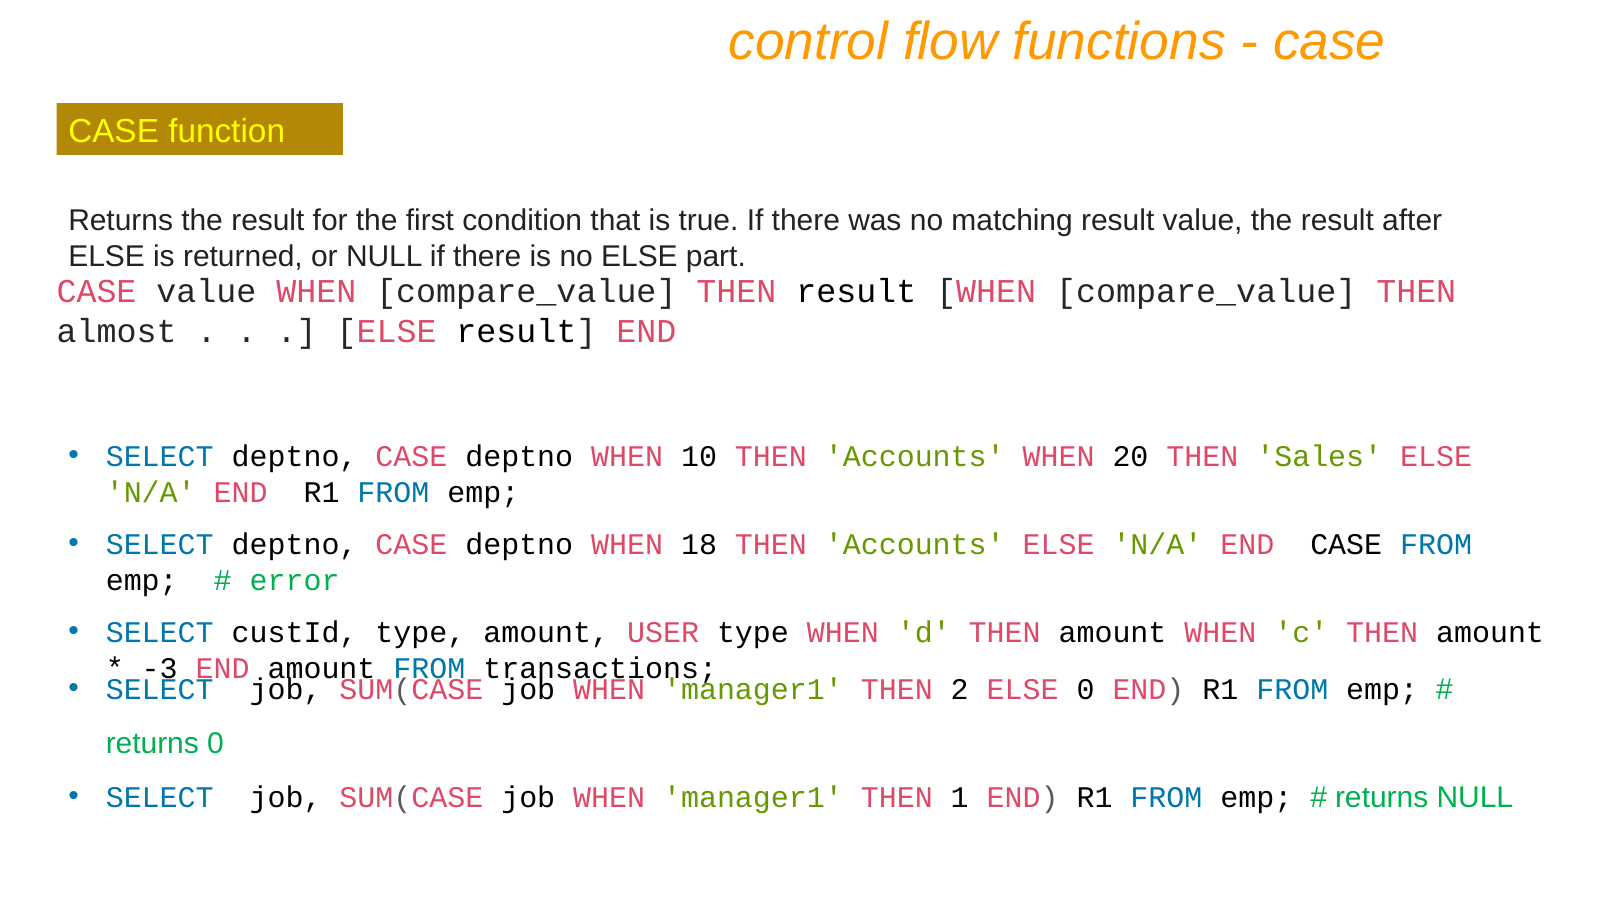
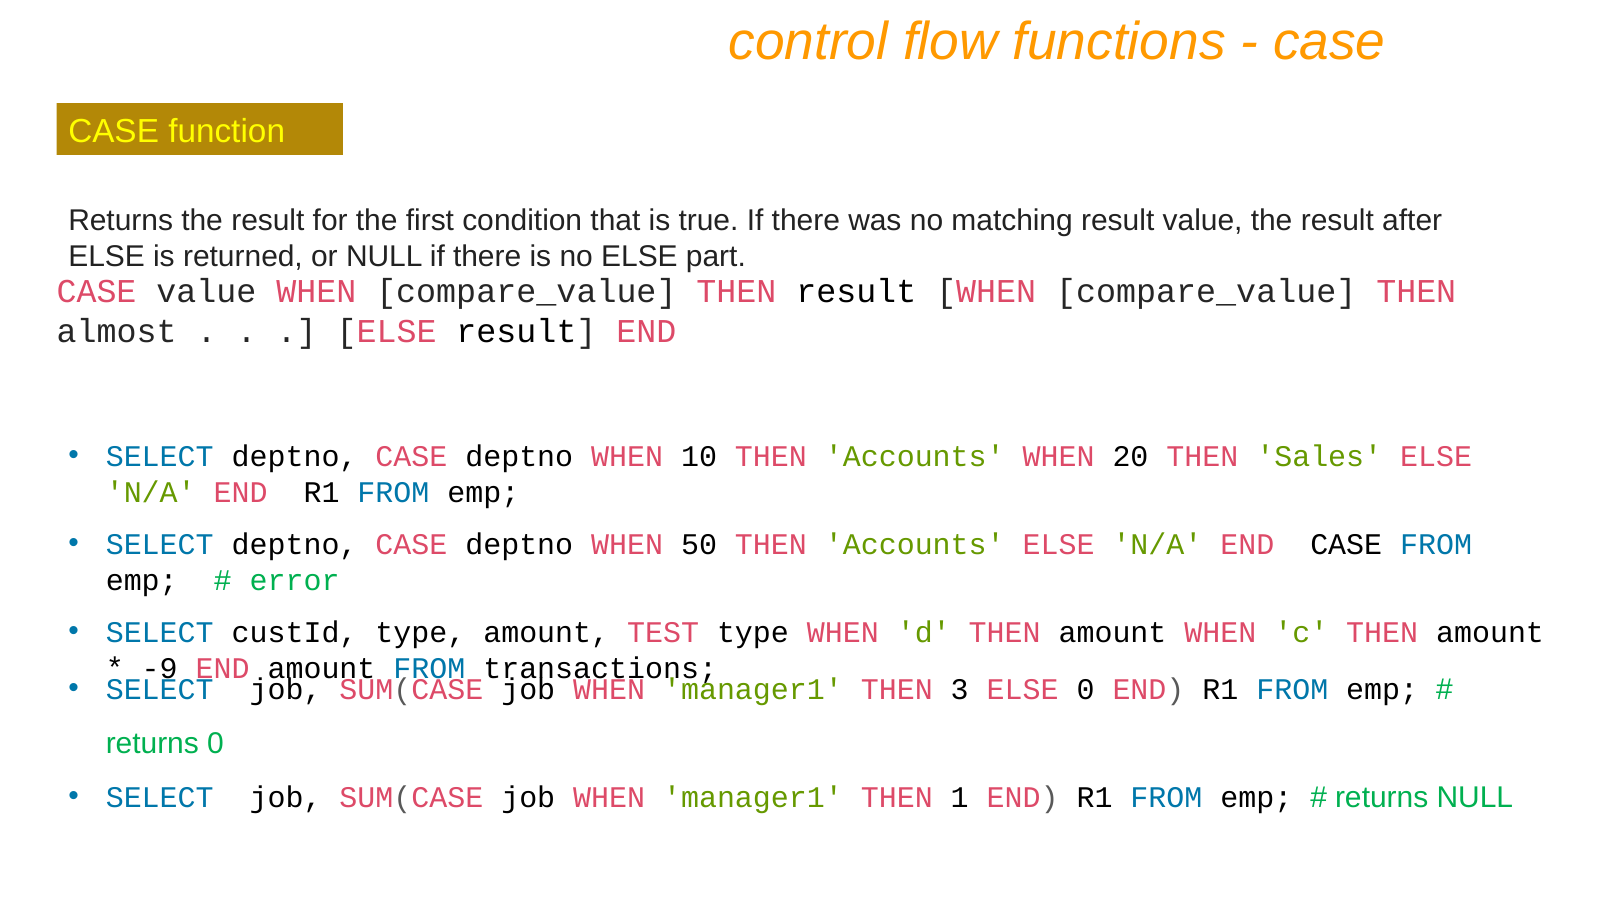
18: 18 -> 50 (699, 544)
USER: USER -> TEST (663, 632)
-3: -3 -> -9 (160, 668)
2: 2 -> 3 (960, 689)
